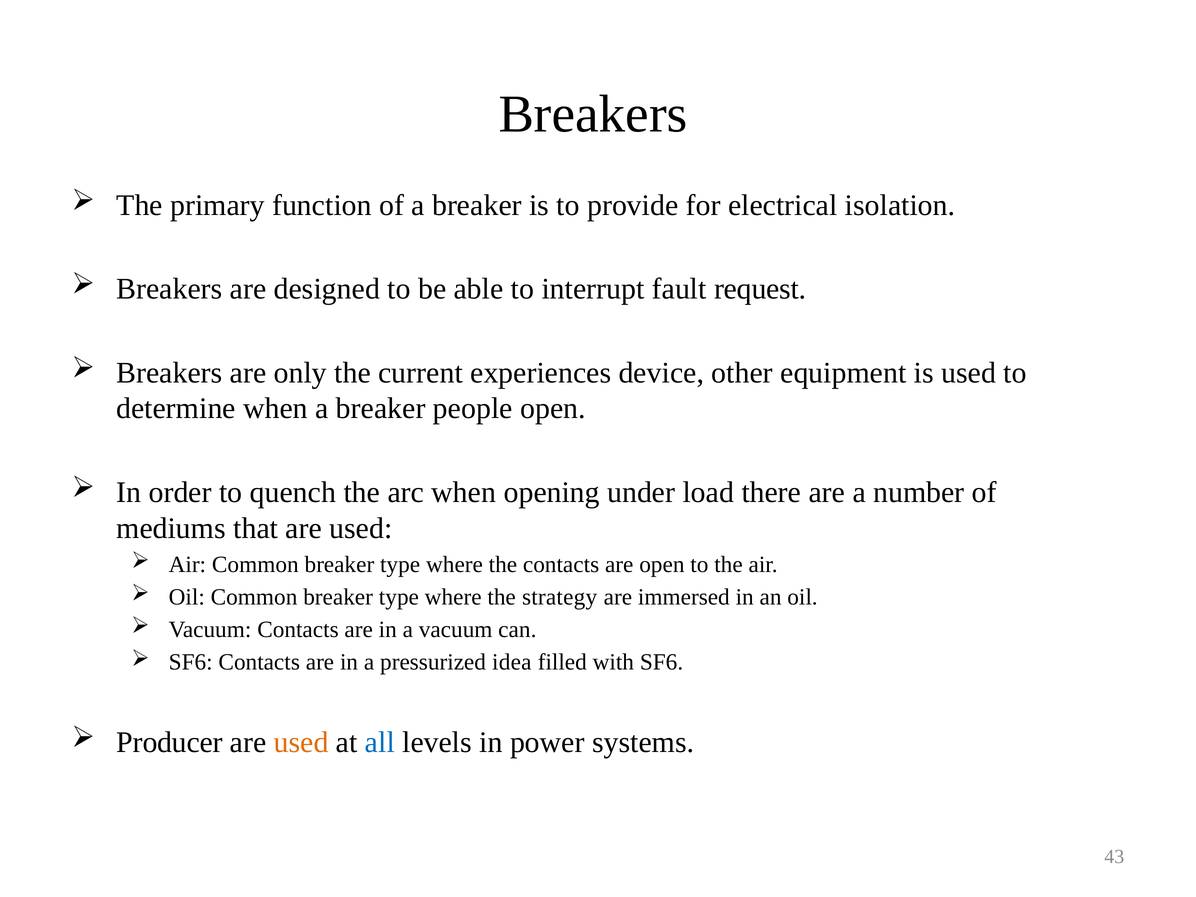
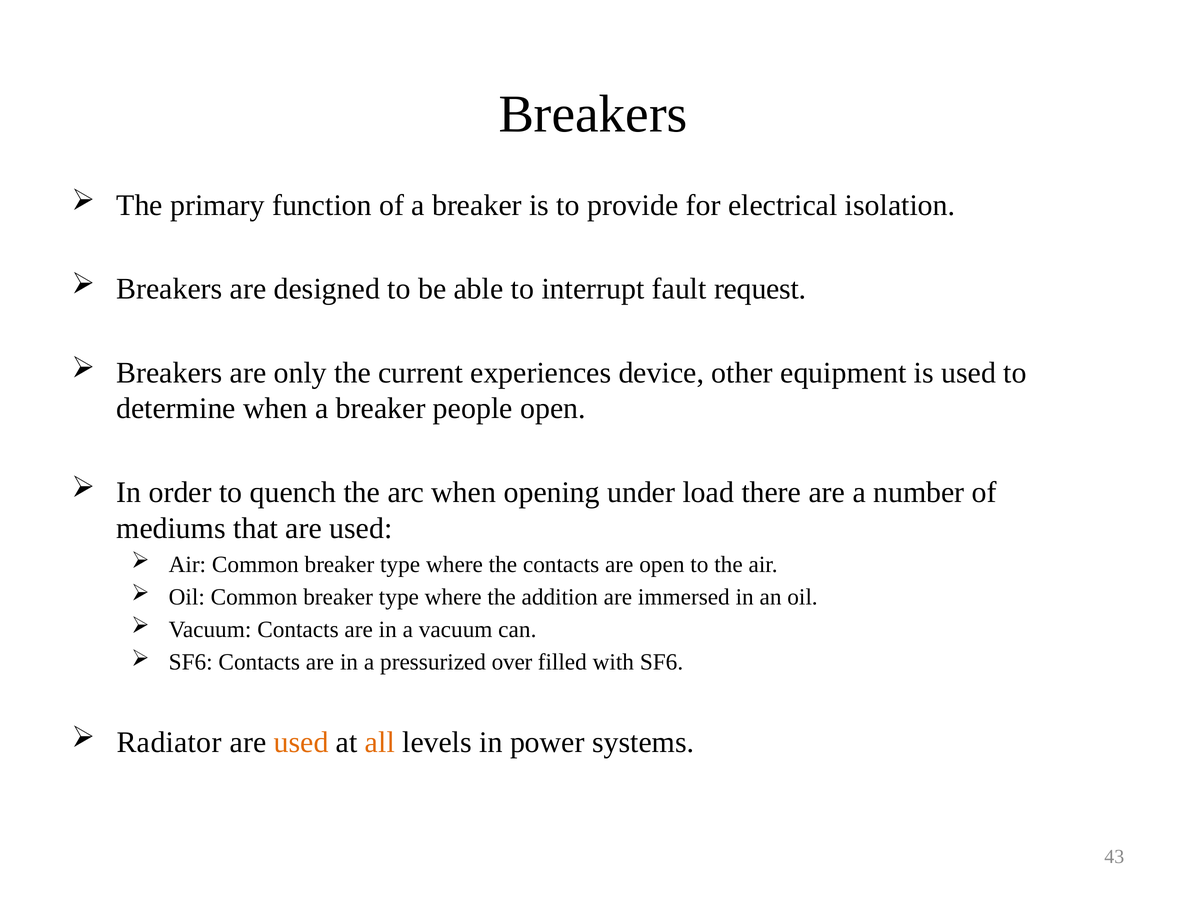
strategy: strategy -> addition (560, 597)
idea: idea -> over (512, 662)
Producer: Producer -> Radiator (169, 742)
all colour: blue -> orange (380, 742)
